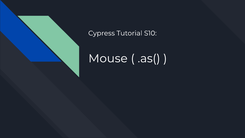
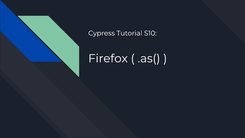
Mouse: Mouse -> Firefox (108, 58)
